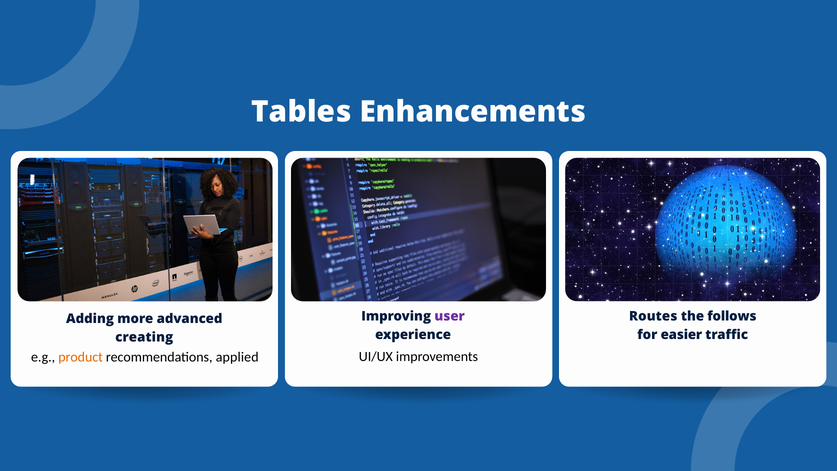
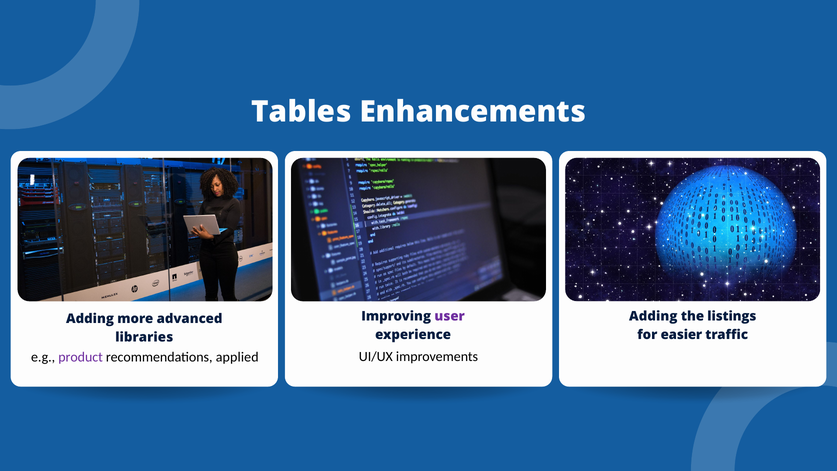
Routes: Routes -> Adding (653, 316)
follows: follows -> listings (732, 316)
creating: creating -> libraries (144, 337)
product colour: orange -> purple (81, 357)
